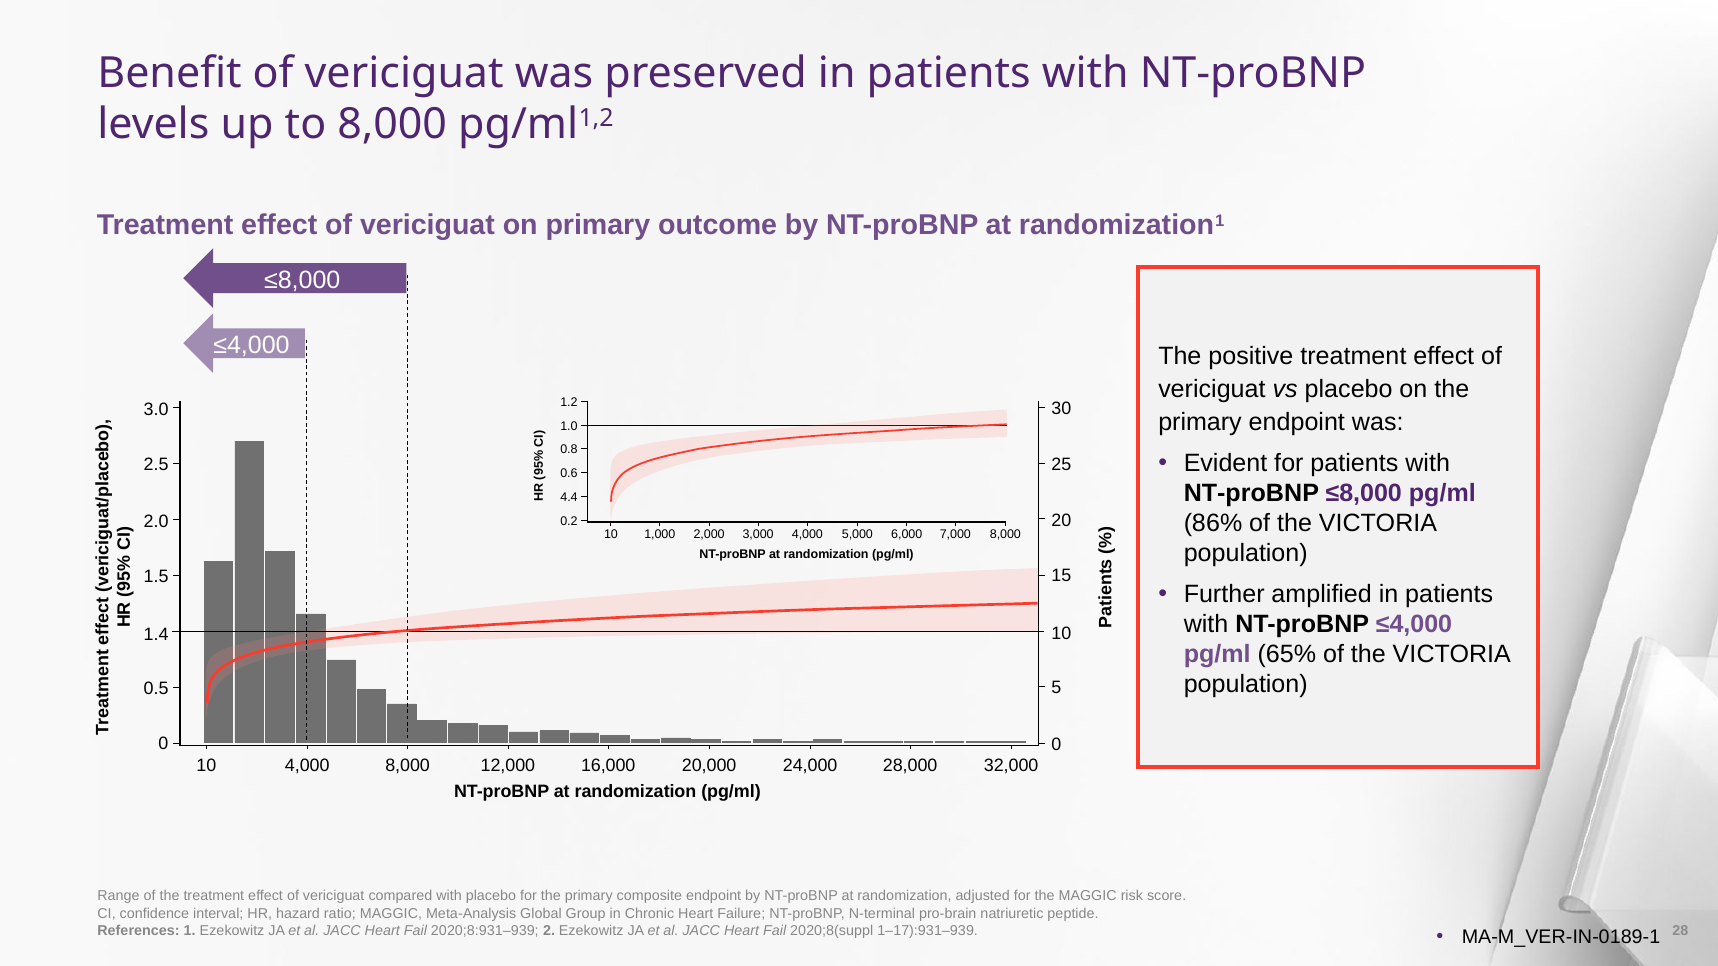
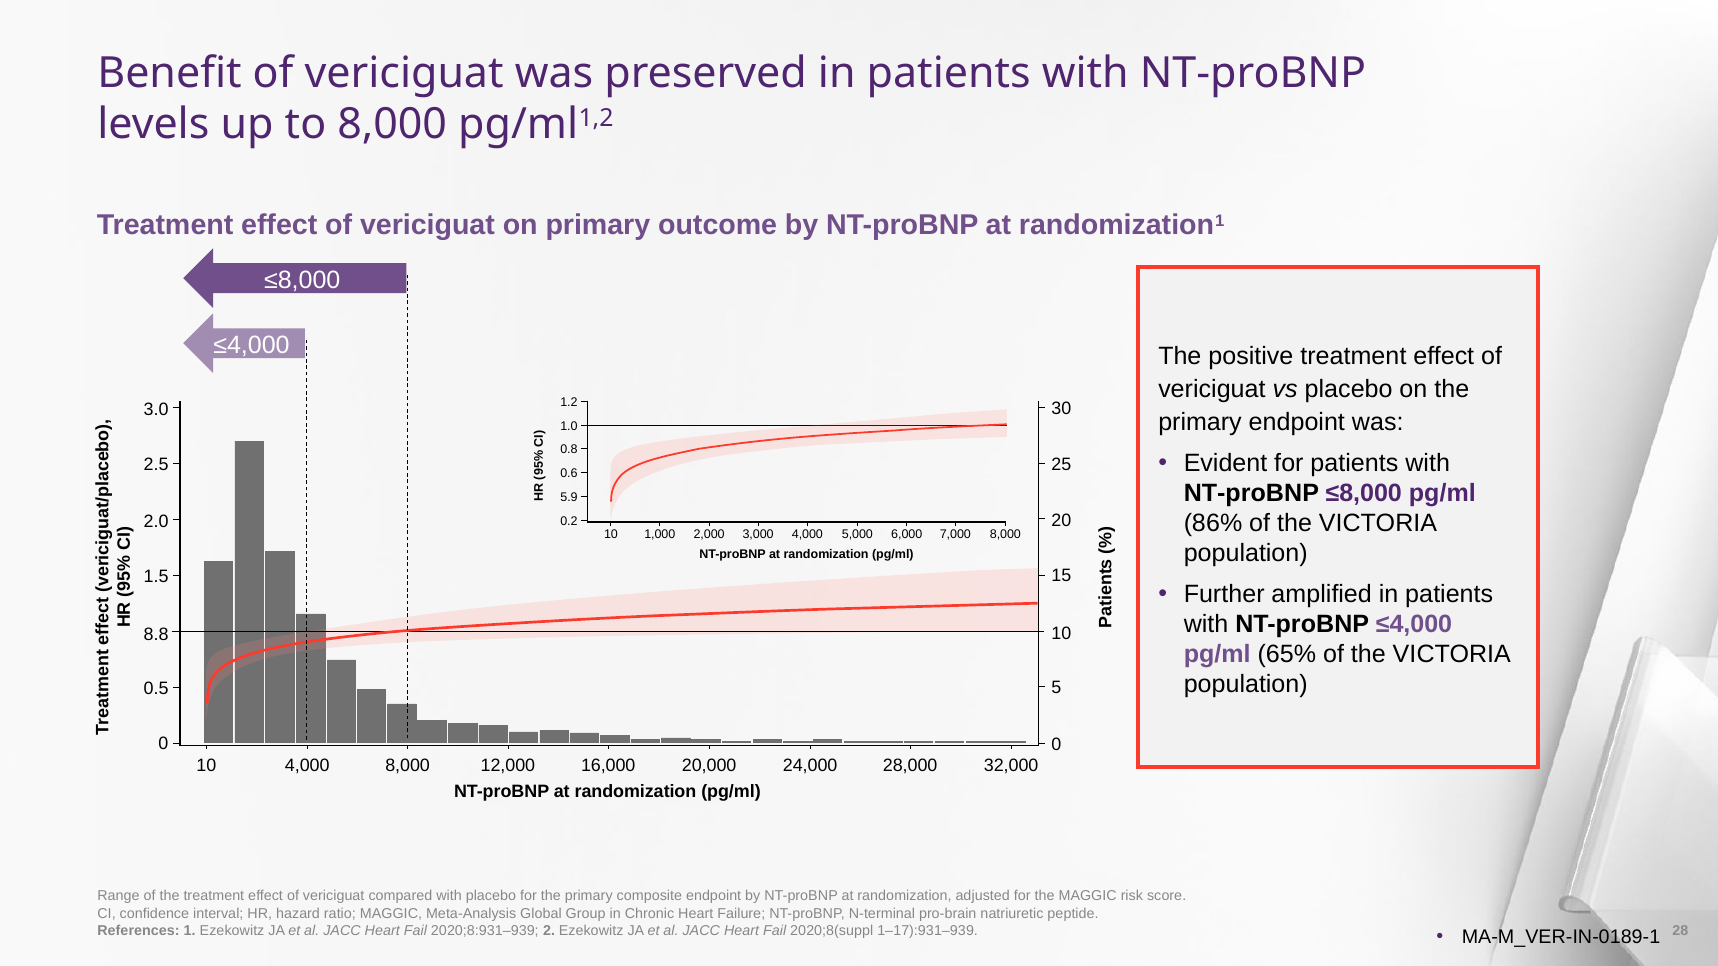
4.4: 4.4 -> 5.9 (569, 498)
1.4: 1.4 -> 8.8 (156, 635)
